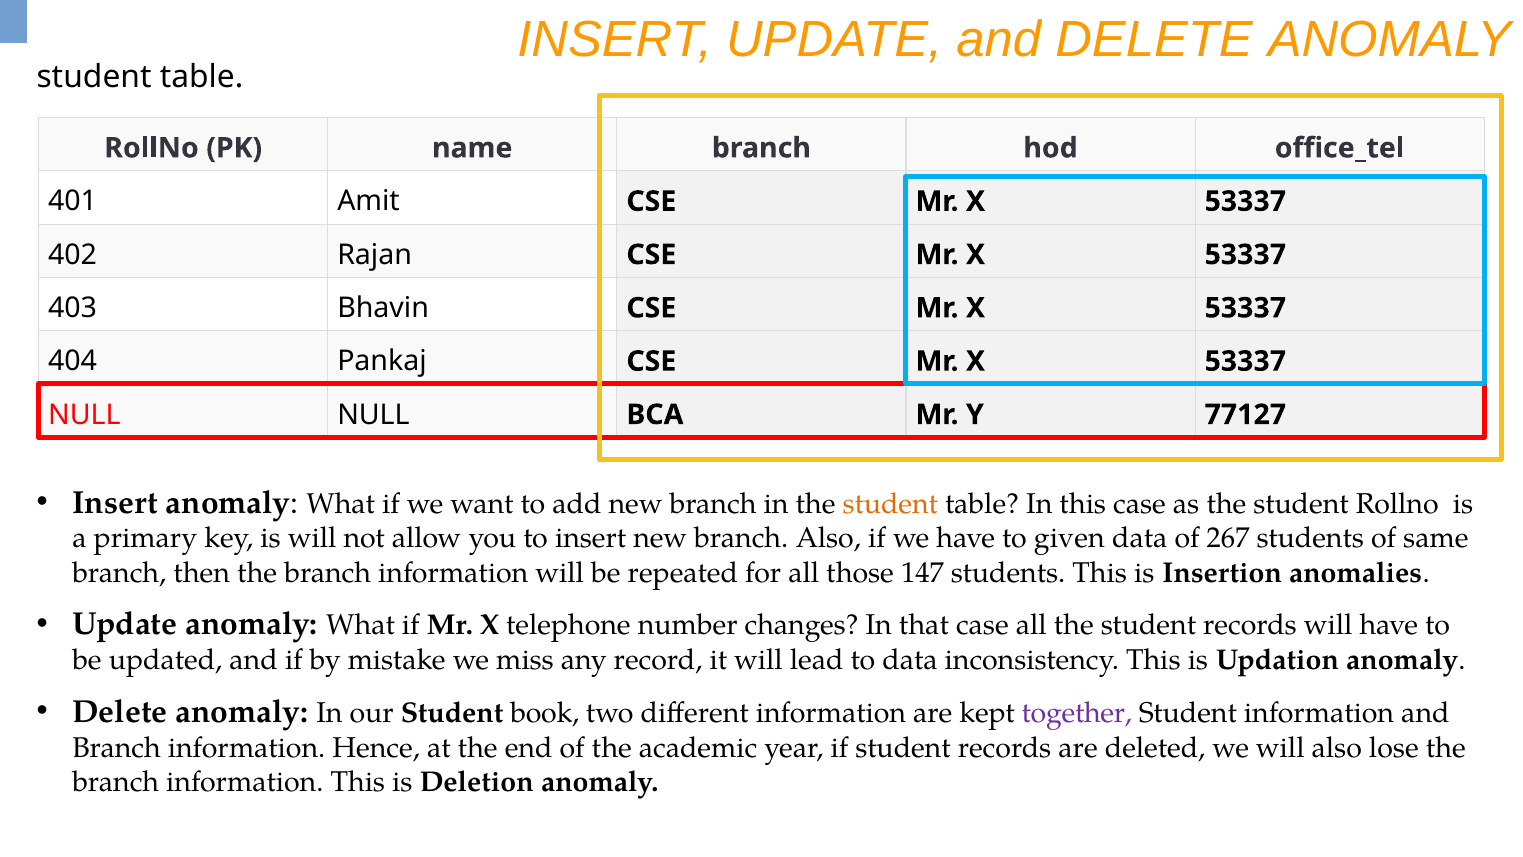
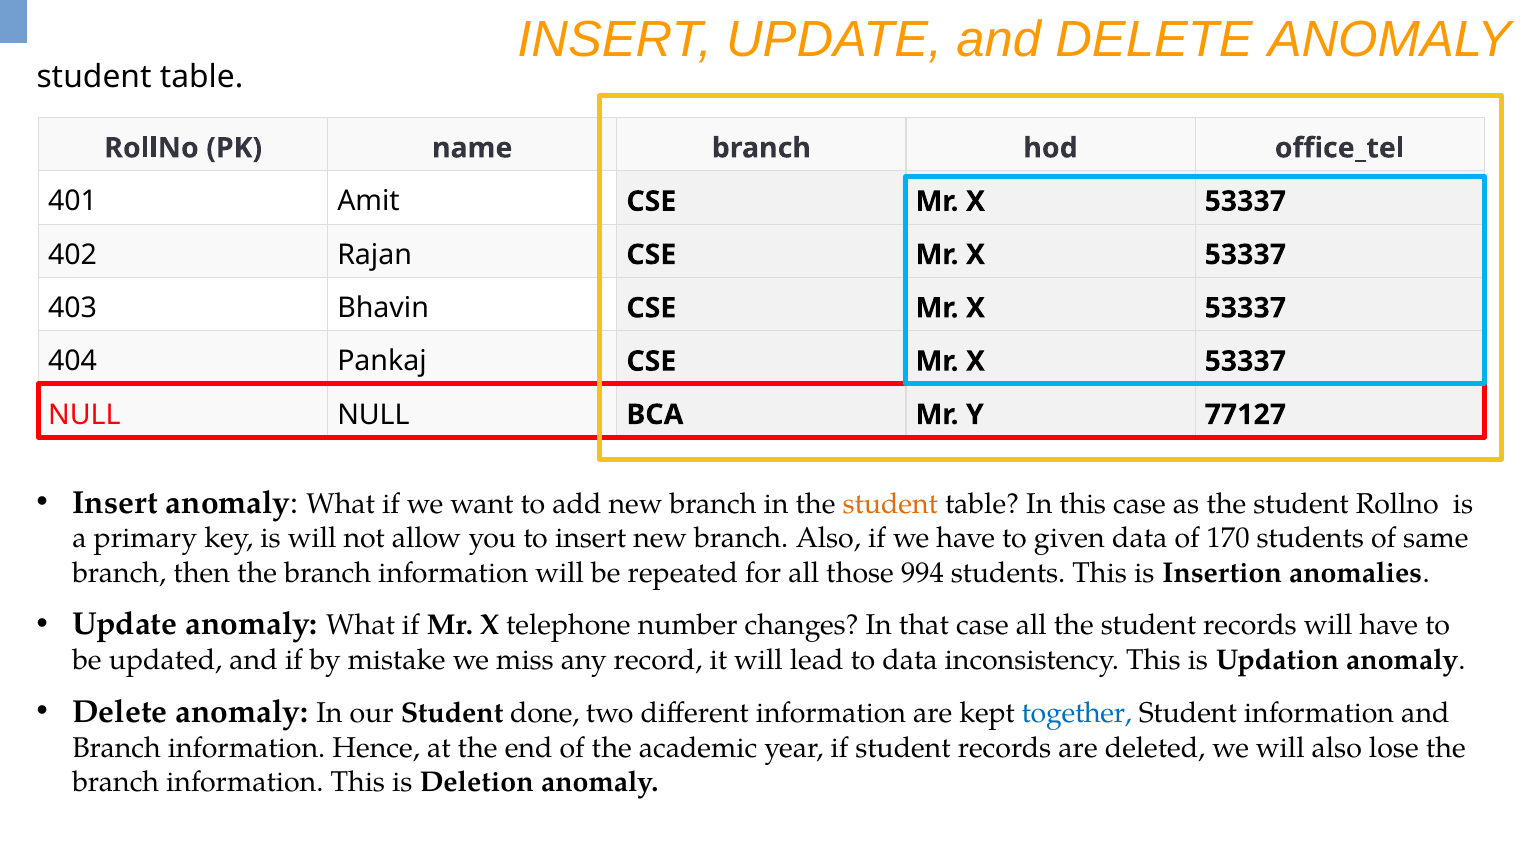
267: 267 -> 170 (1228, 538)
147: 147 -> 994 (922, 573)
book: book -> done (545, 713)
together colour: purple -> blue (1077, 713)
